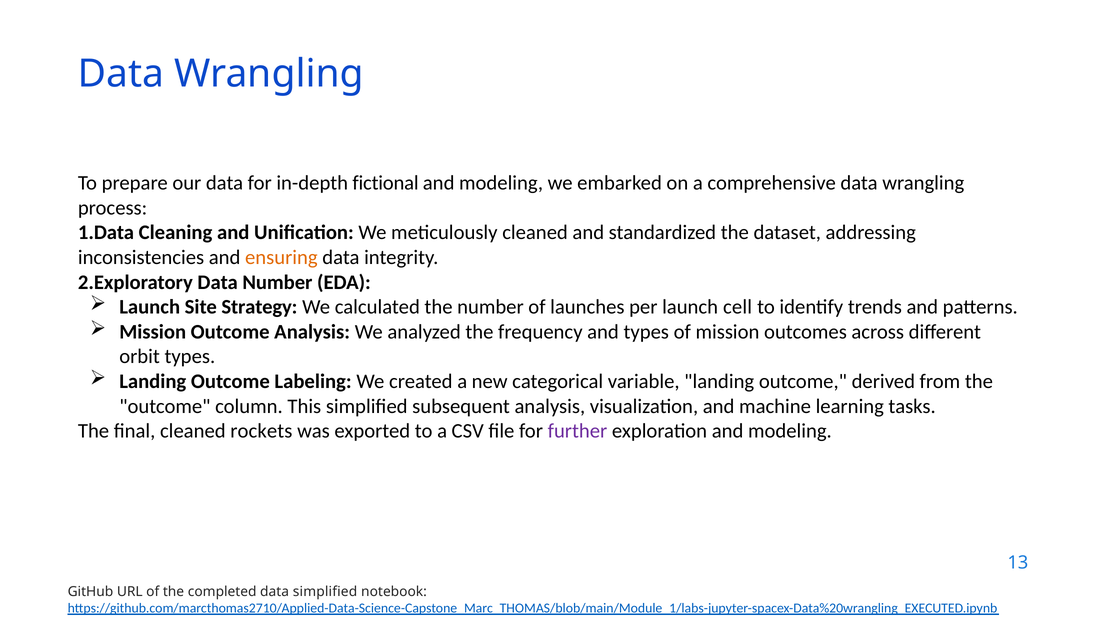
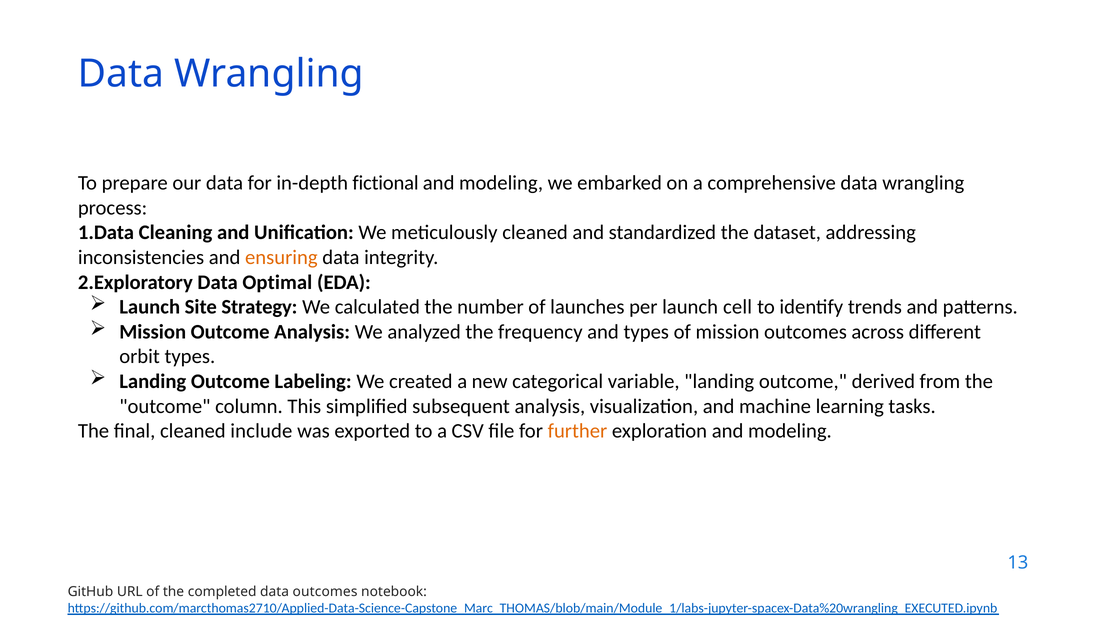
Data Number: Number -> Optimal (277, 282)
rockets: rockets -> include (261, 431)
further colour: purple -> orange (578, 431)
data simplified: simplified -> outcomes (325, 592)
